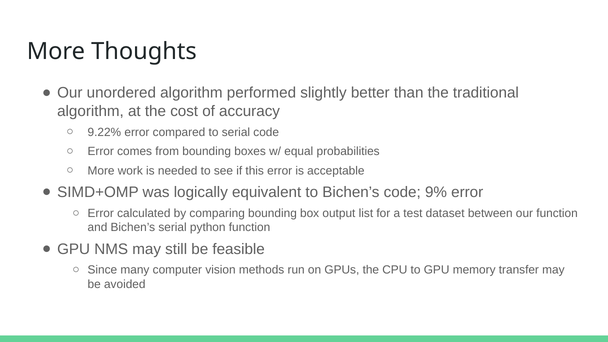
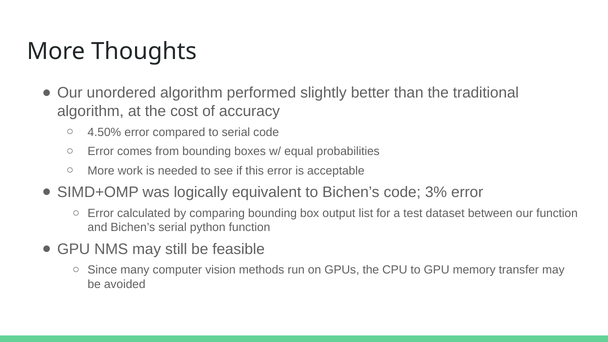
9.22%: 9.22% -> 4.50% (104, 132)
9%: 9% -> 3% (436, 192)
